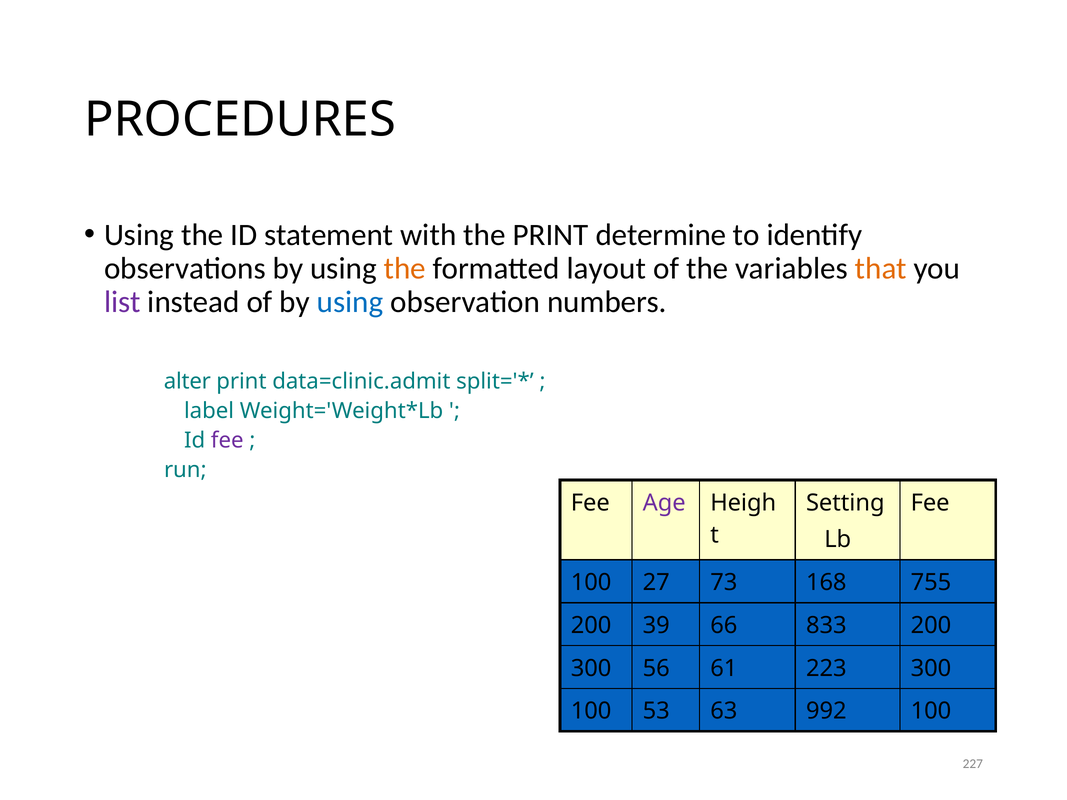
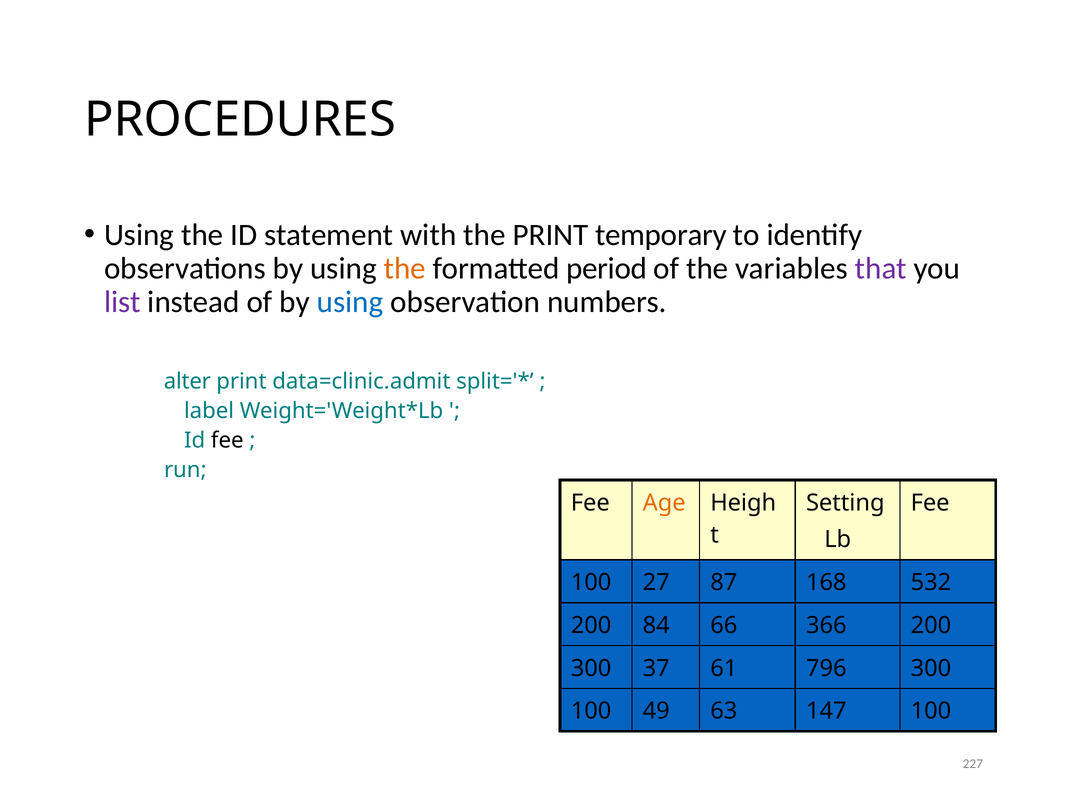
determine: determine -> temporary (661, 235)
layout: layout -> period (607, 269)
that colour: orange -> purple (881, 269)
fee colour: purple -> black (227, 440)
Age colour: purple -> orange (664, 503)
73: 73 -> 87 (724, 583)
755: 755 -> 532 (931, 583)
39: 39 -> 84 (656, 626)
833: 833 -> 366 (826, 626)
56: 56 -> 37 (656, 669)
223: 223 -> 796 (826, 669)
53: 53 -> 49 (656, 711)
992: 992 -> 147 (826, 711)
